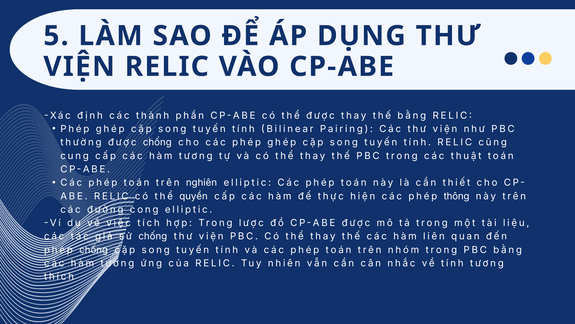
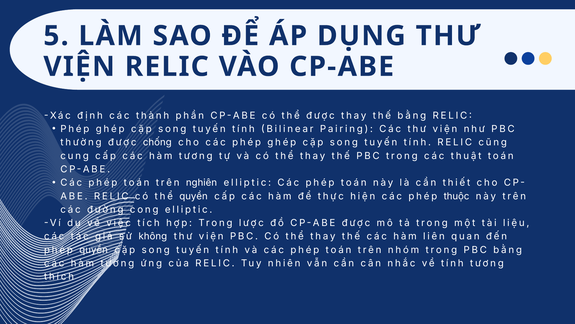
thông: thông -> thuộc (456, 196)
sử chống: chống -> không (153, 236)
phép chống: chống -> quyền (94, 249)
